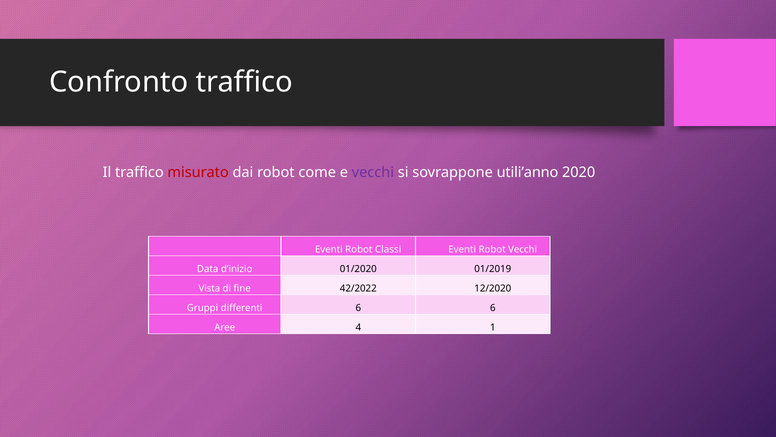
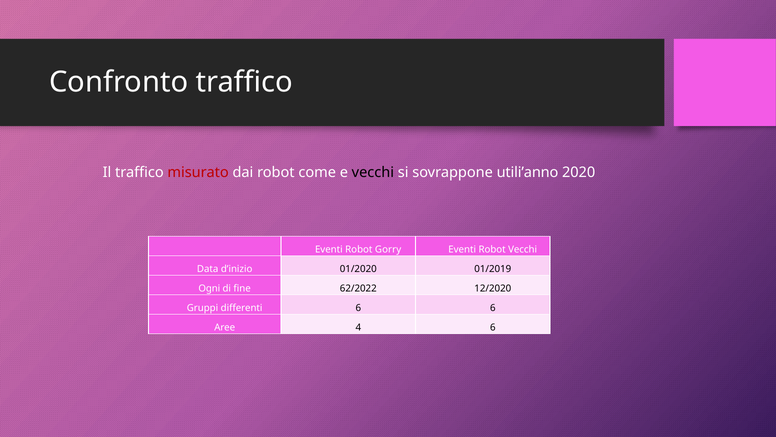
vecchi colour: purple -> black (373, 172)
Classi: Classi -> Gorry (388, 249)
Vista: Vista -> Ogni (209, 288)
42/2022: 42/2022 -> 62/2022 (358, 288)
4 1: 1 -> 6 (493, 327)
